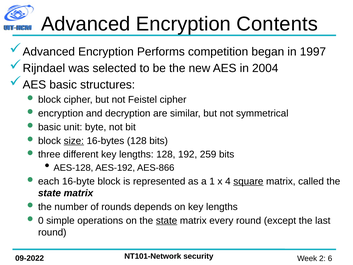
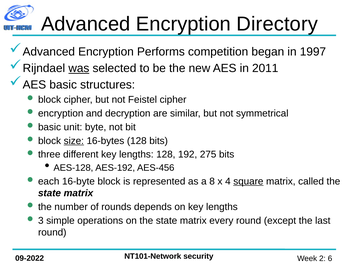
Contents: Contents -> Directory (277, 24)
was underline: none -> present (79, 68)
2004: 2004 -> 2011 (265, 68)
259: 259 -> 275 (208, 154)
AES-866: AES-866 -> AES-456 (156, 168)
1: 1 -> 8 (212, 181)
0: 0 -> 3 (41, 220)
state underline: present -> none (167, 220)
